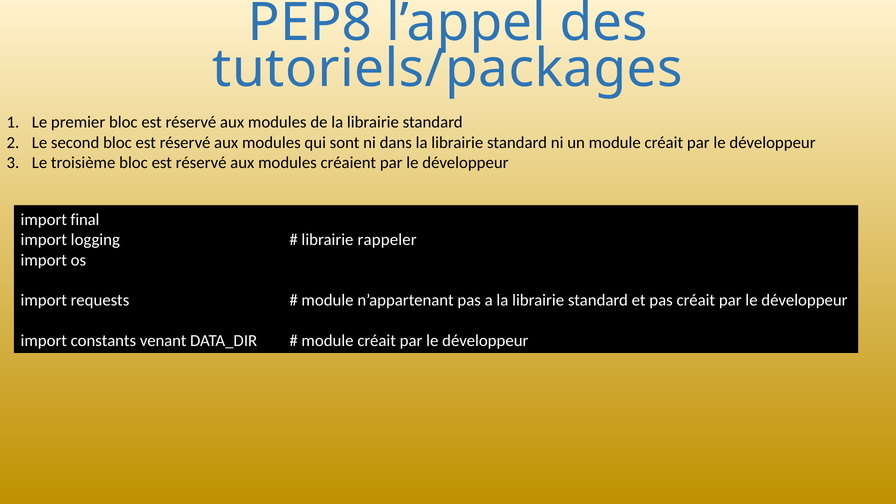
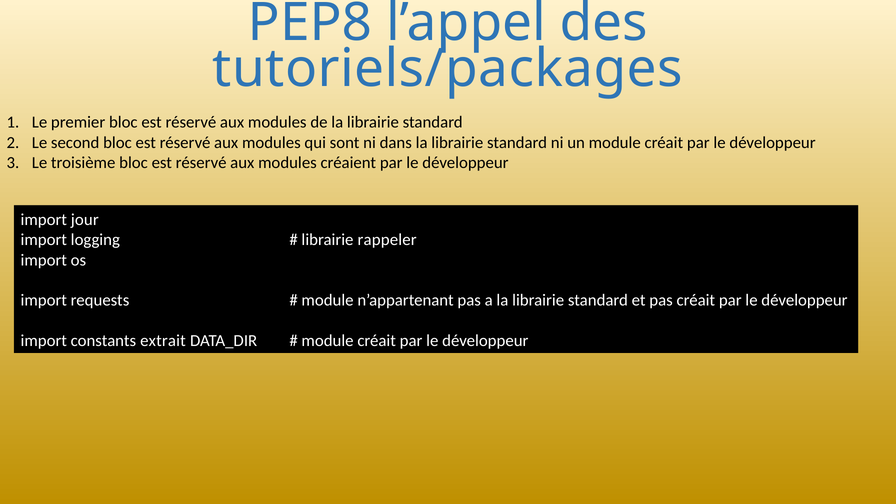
final: final -> jour (85, 220)
venant: venant -> extrait (163, 341)
